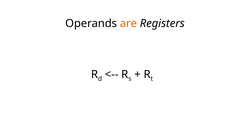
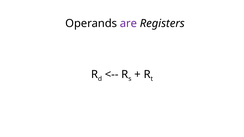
are colour: orange -> purple (129, 24)
